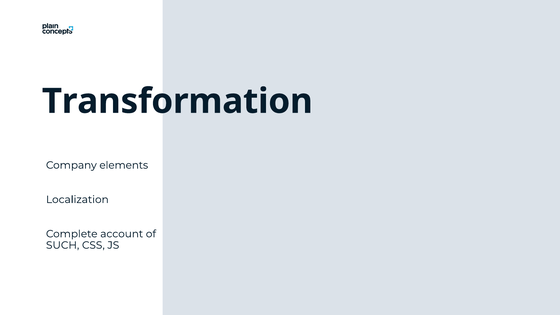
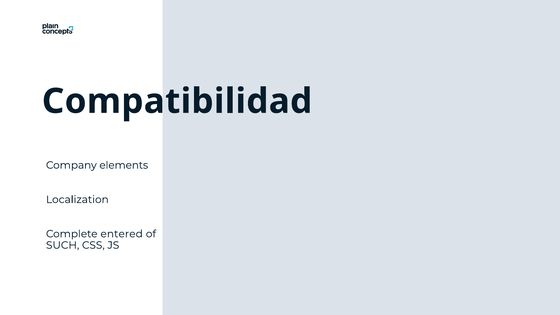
Transformation: Transformation -> Compatibilidad (177, 101)
account: account -> entered (122, 234)
